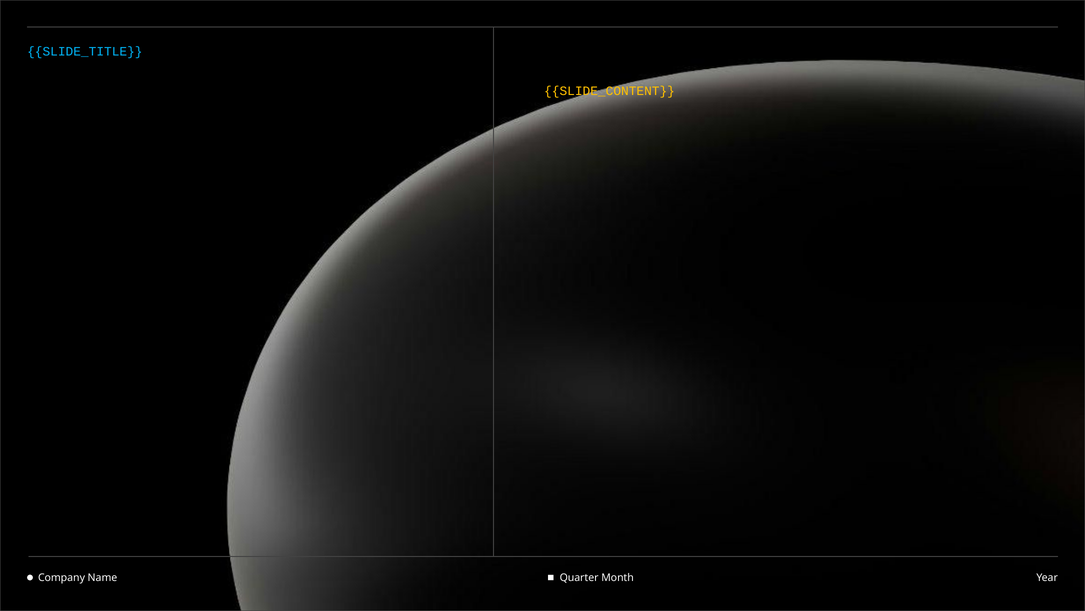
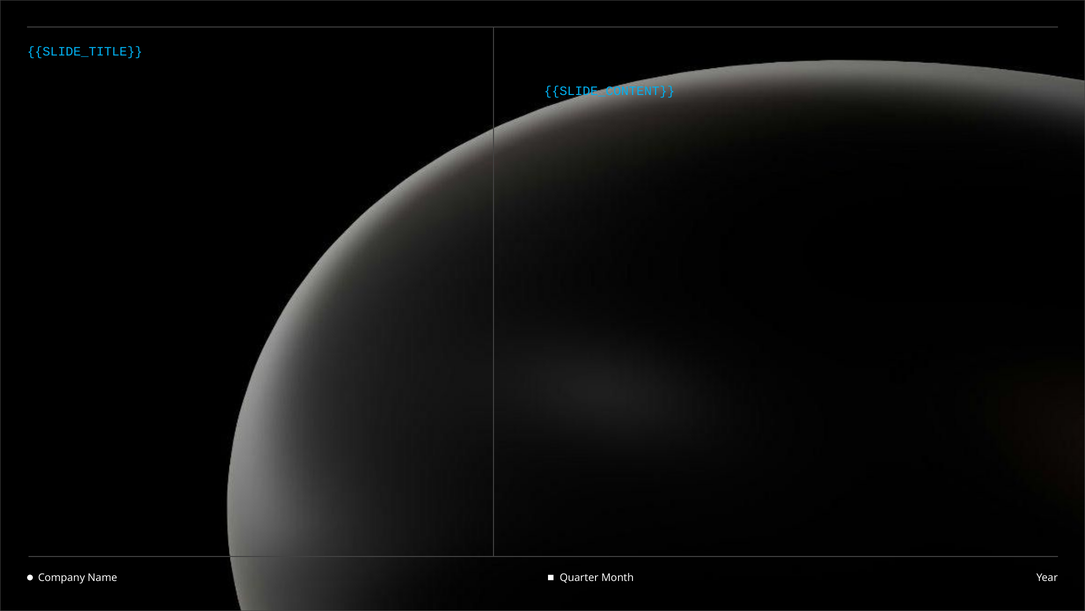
SLIDE_CONTENT colour: yellow -> light blue (610, 91)
